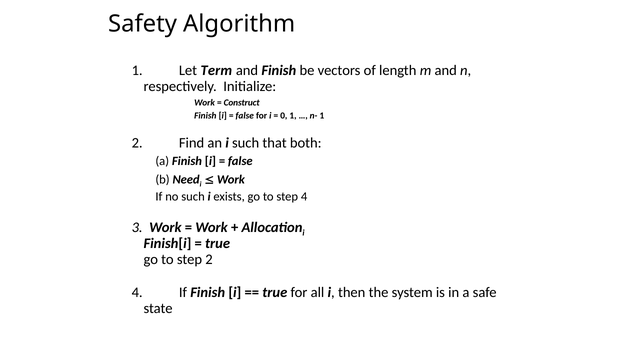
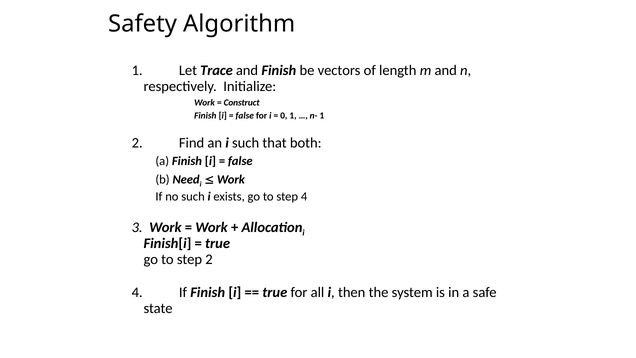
Term: Term -> Trace (217, 71)
